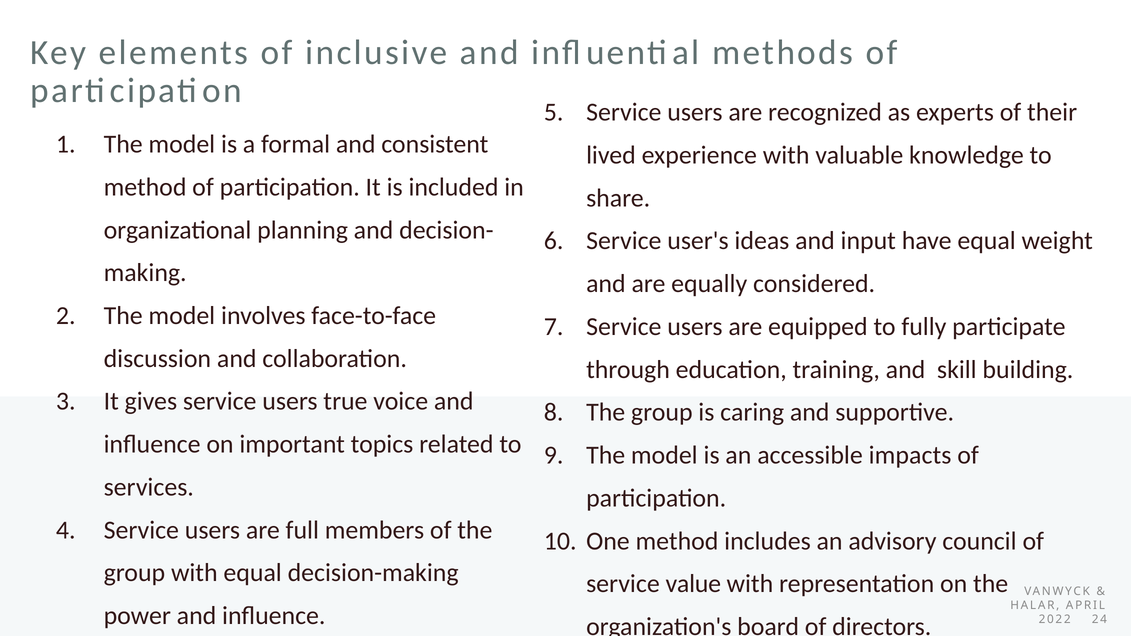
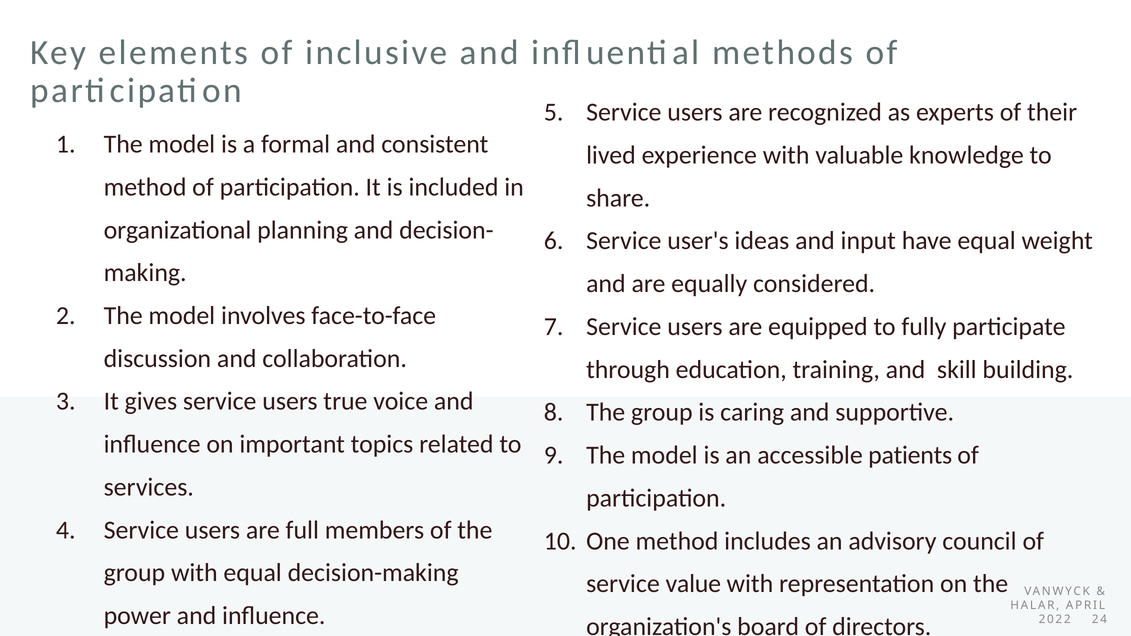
impacts: impacts -> patients (910, 455)
